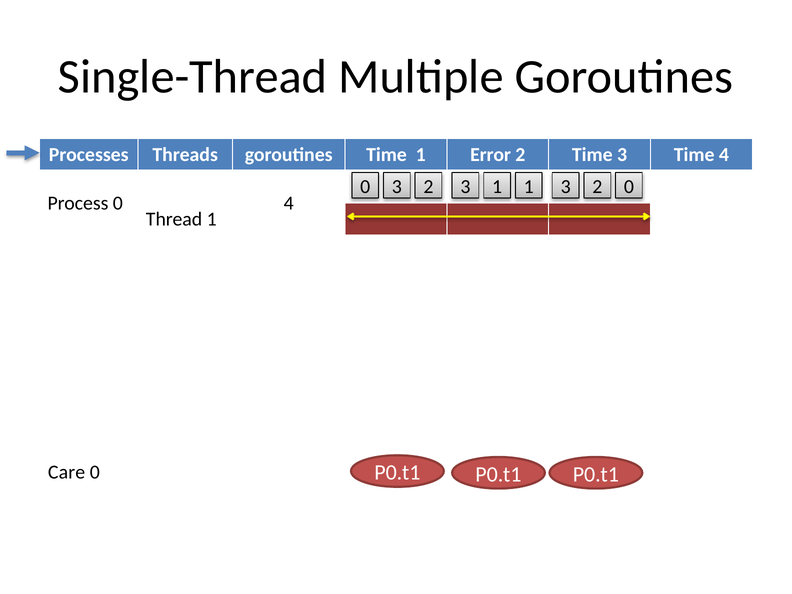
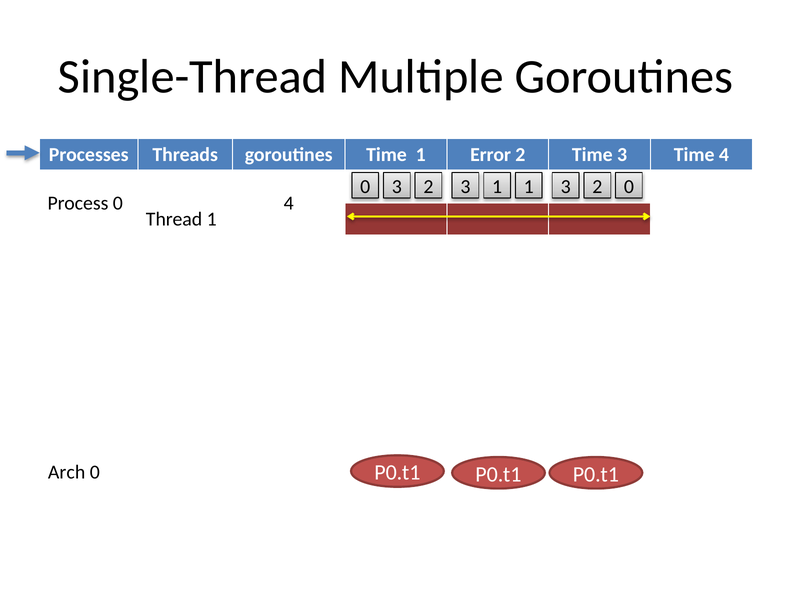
Care: Care -> Arch (67, 472)
